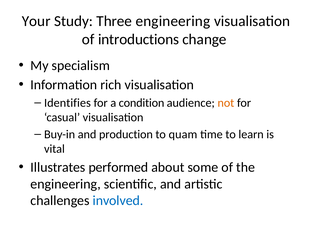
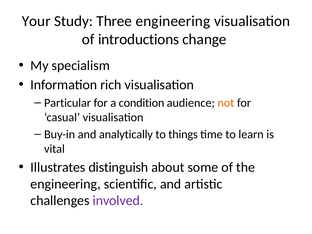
Identifies: Identifies -> Particular (68, 103)
production: production -> analytically (126, 134)
quam: quam -> things (183, 134)
performed: performed -> distinguish (118, 167)
involved colour: blue -> purple (118, 201)
